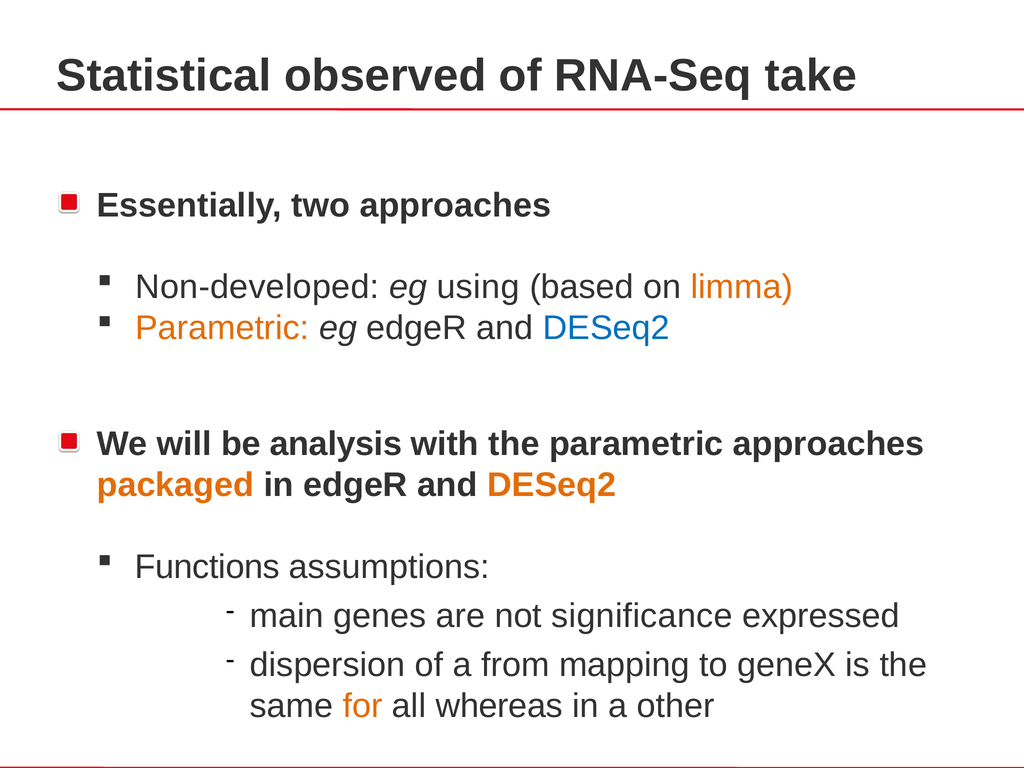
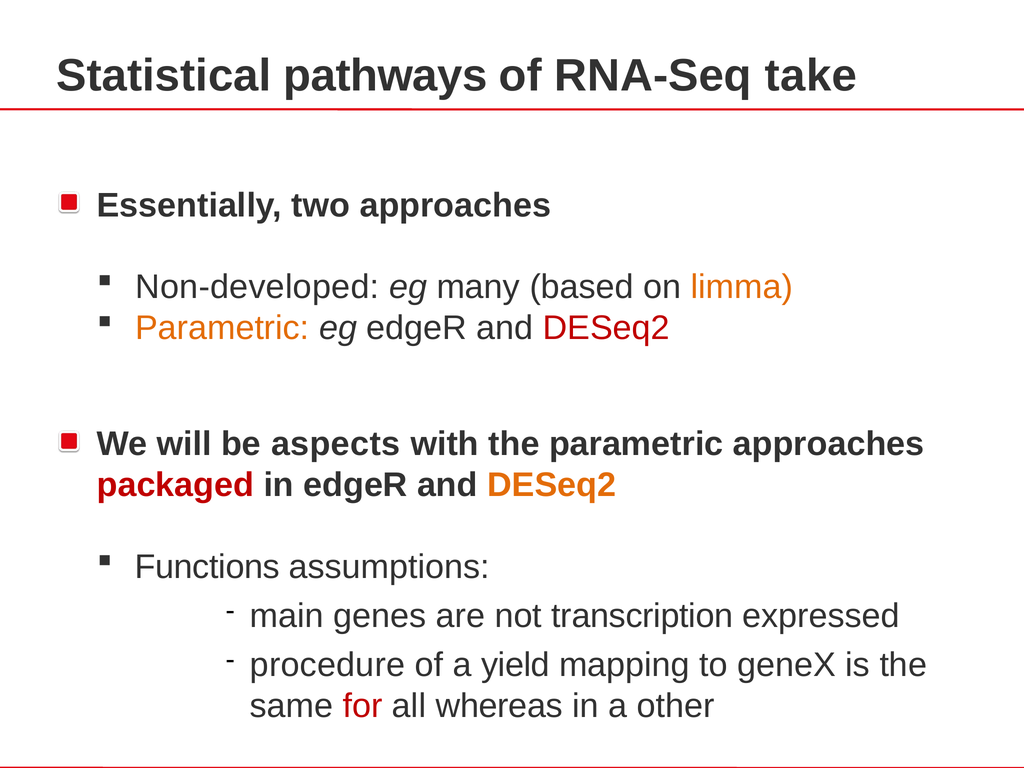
observed: observed -> pathways (385, 76)
using: using -> many (478, 287)
DESeq2 colour: blue -> red (606, 328)
analysis: analysis -> aspects (336, 444)
packaged colour: orange -> red (175, 485)
significance: significance -> transcription (642, 616)
dispersion: dispersion -> procedure (328, 665)
from: from -> yield (516, 665)
for colour: orange -> red (363, 706)
